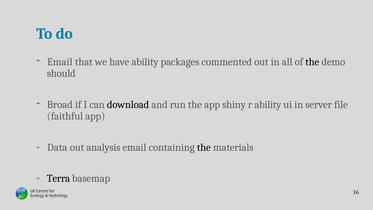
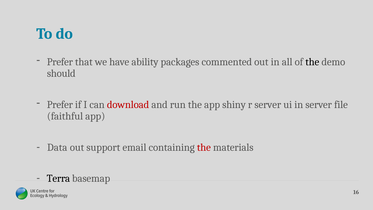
Email: Email -> Prefer (60, 62)
Broad: Broad -> Prefer (60, 105)
download colour: black -> red (128, 105)
r ability: ability -> server (268, 105)
analysis: analysis -> support (103, 147)
the colour: black -> red (204, 147)
